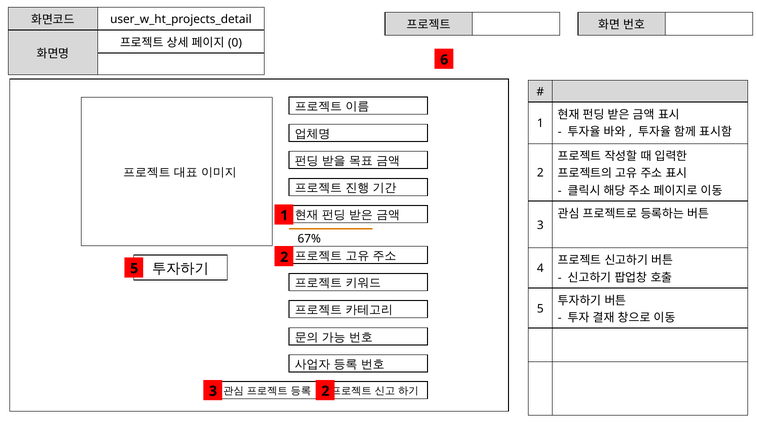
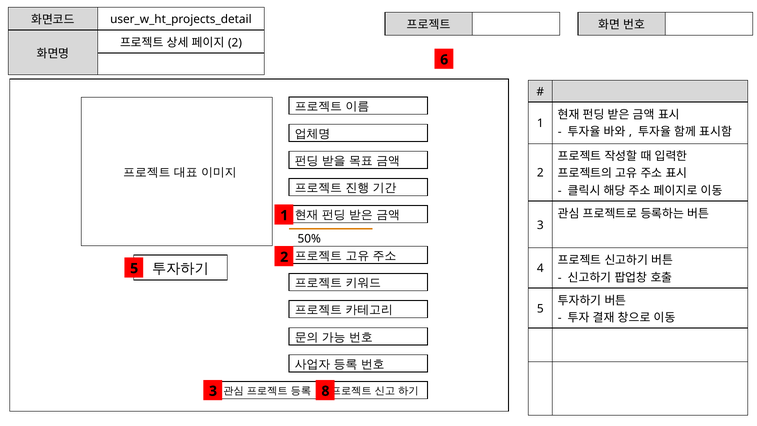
0: 0 -> 2 (235, 43)
67%: 67% -> 50% (309, 239)
3 2: 2 -> 8 (325, 391)
